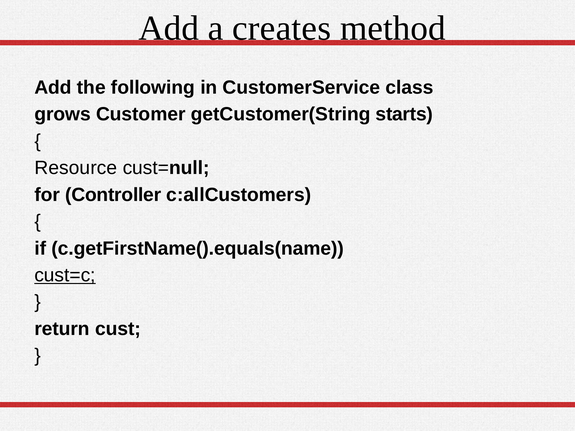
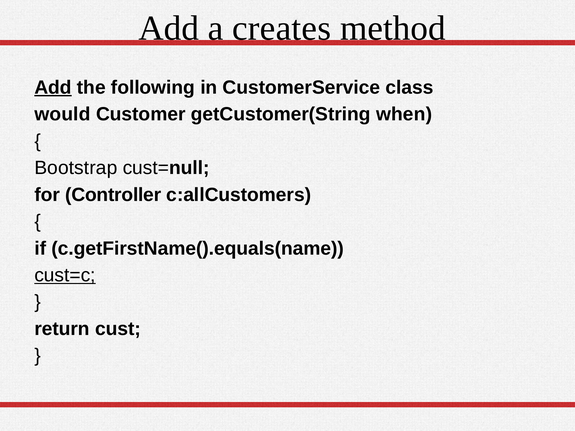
Add underline: none -> present (53, 88)
grows: grows -> would (62, 114)
starts: starts -> when (404, 114)
Resource: Resource -> Bootstrap (76, 168)
